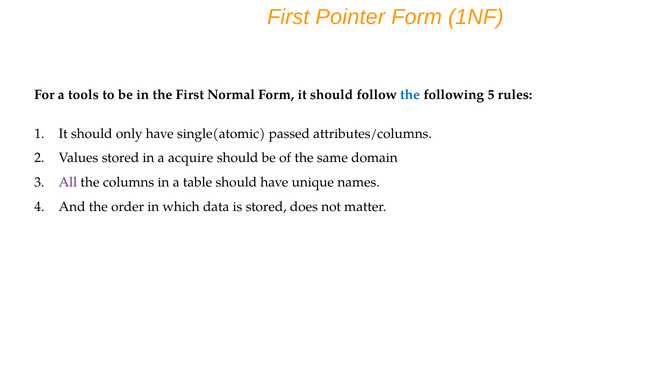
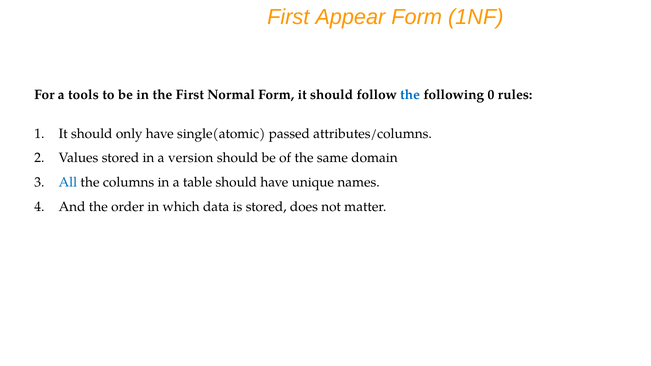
Pointer: Pointer -> Appear (350, 17)
5: 5 -> 0 (491, 95)
acquire: acquire -> version (191, 158)
All colour: purple -> blue (68, 182)
